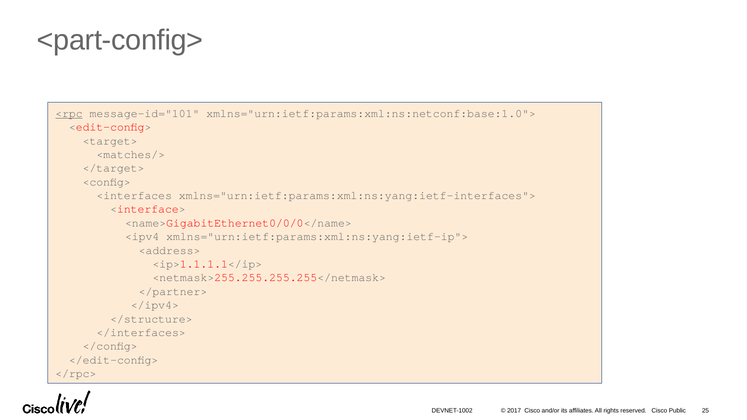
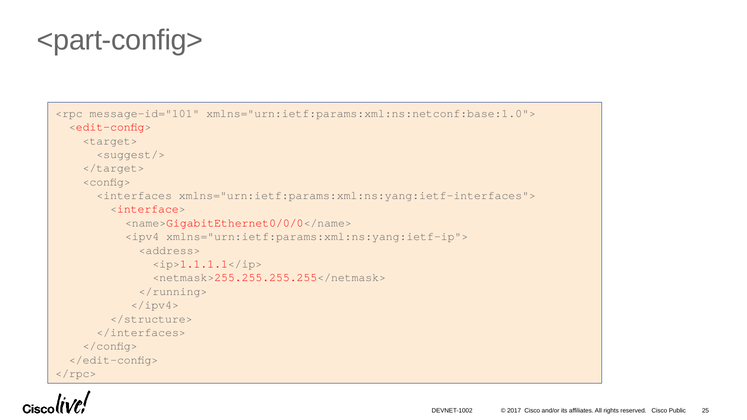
<rpc underline: present -> none (69, 113)
<matches/>: <matches/> -> <suggest/> (131, 155)
</partner>: </partner> -> </running> (173, 292)
